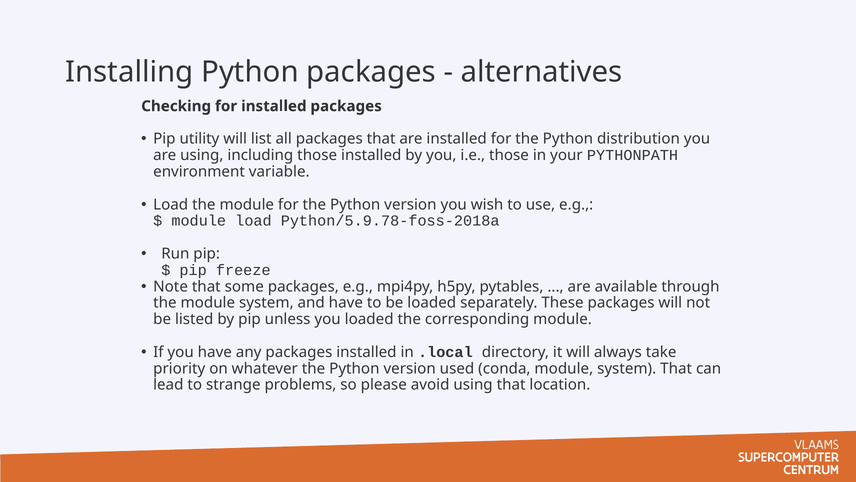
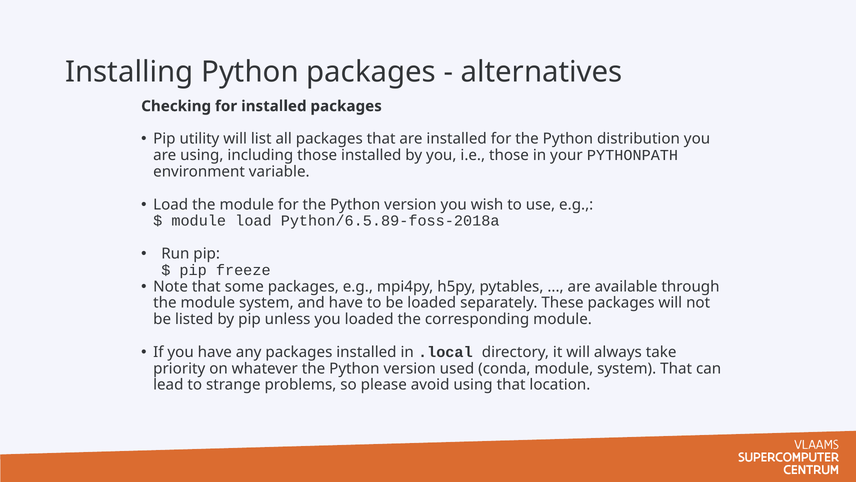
Python/5.9.78-foss-2018a: Python/5.9.78-foss-2018a -> Python/6.5.89-foss-2018a (390, 221)
